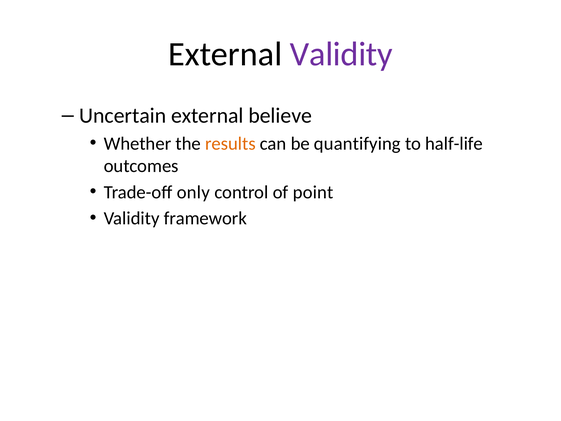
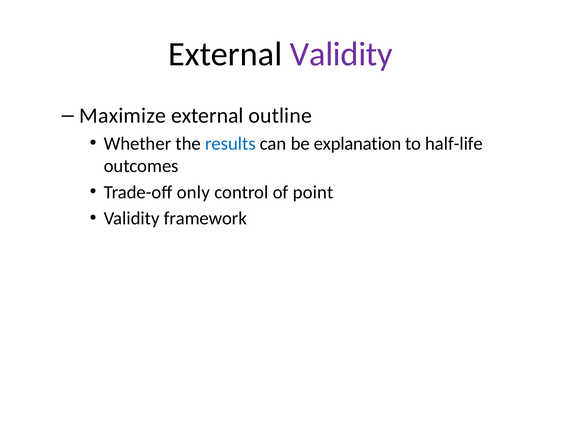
Uncertain: Uncertain -> Maximize (123, 116)
believe: believe -> outline (280, 116)
results colour: orange -> blue (230, 143)
quantifying: quantifying -> explanation (357, 143)
